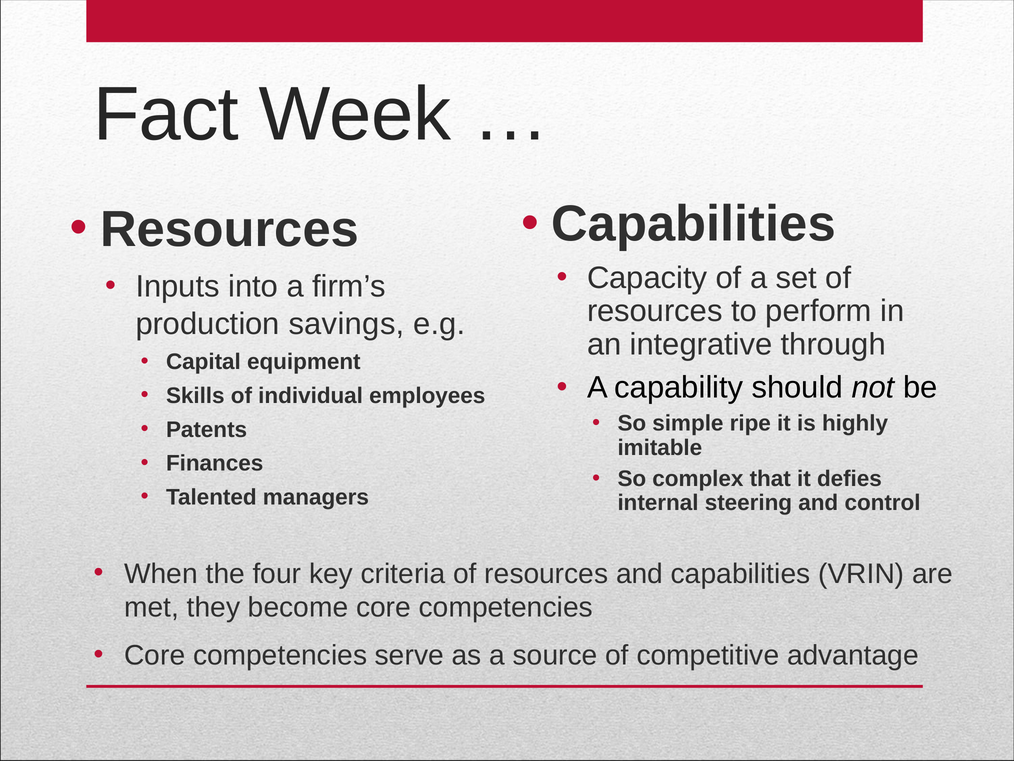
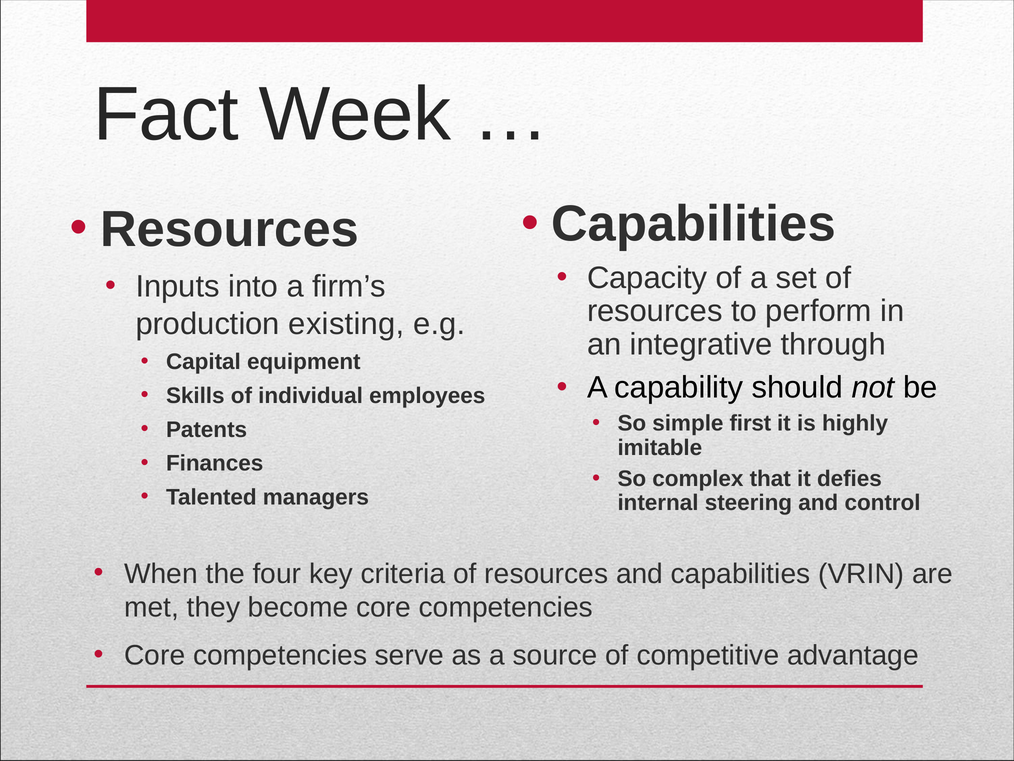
savings: savings -> existing (347, 324)
ripe: ripe -> first (750, 423)
